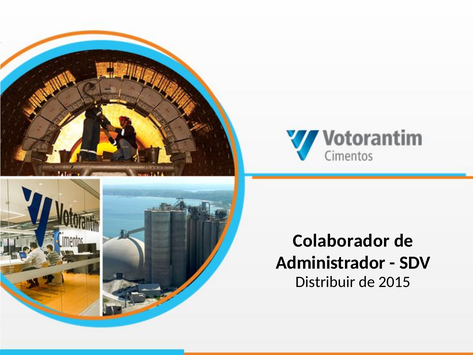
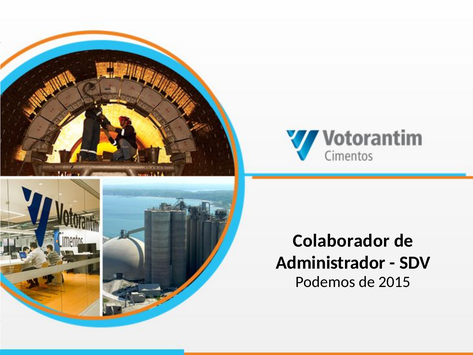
Distribuir: Distribuir -> Podemos (325, 282)
